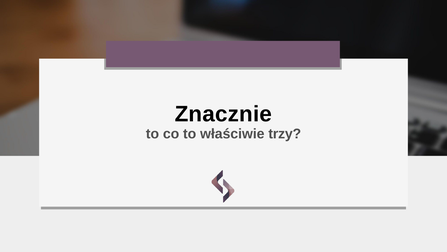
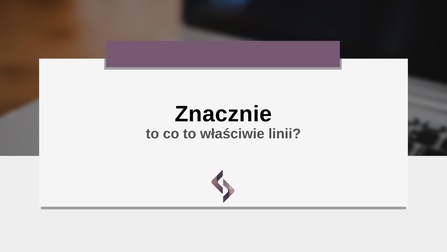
trzy: trzy -> linii (285, 133)
